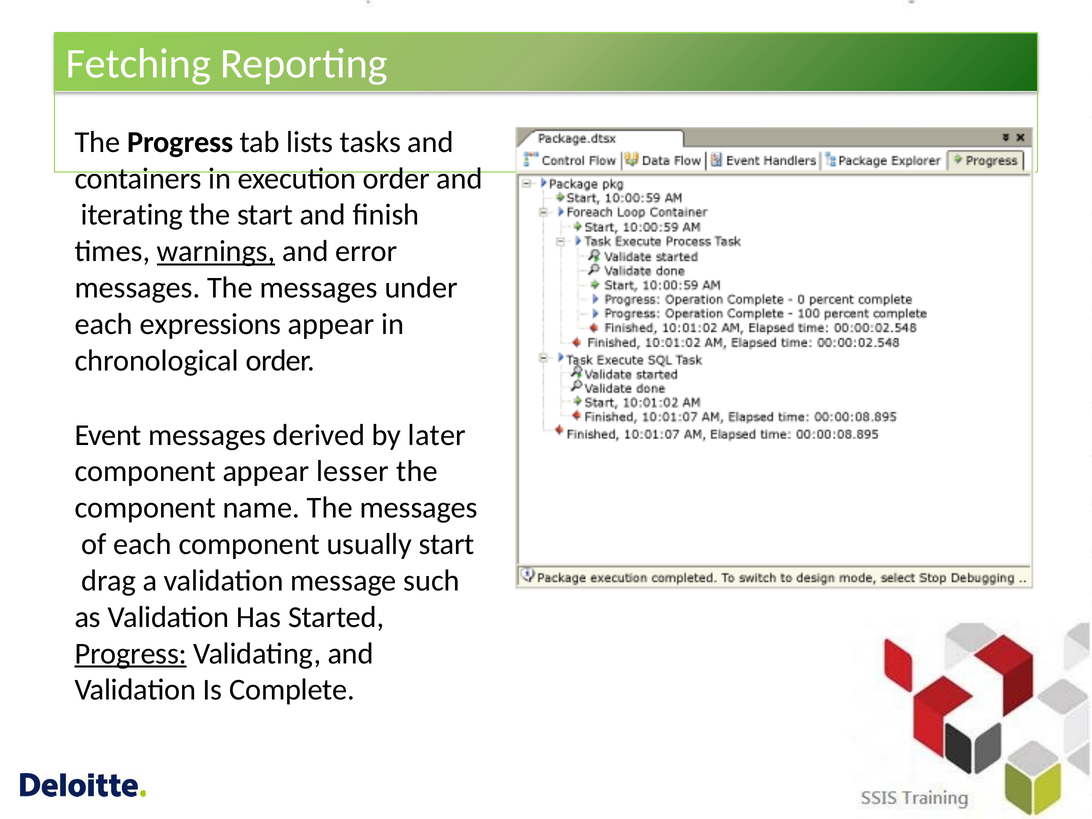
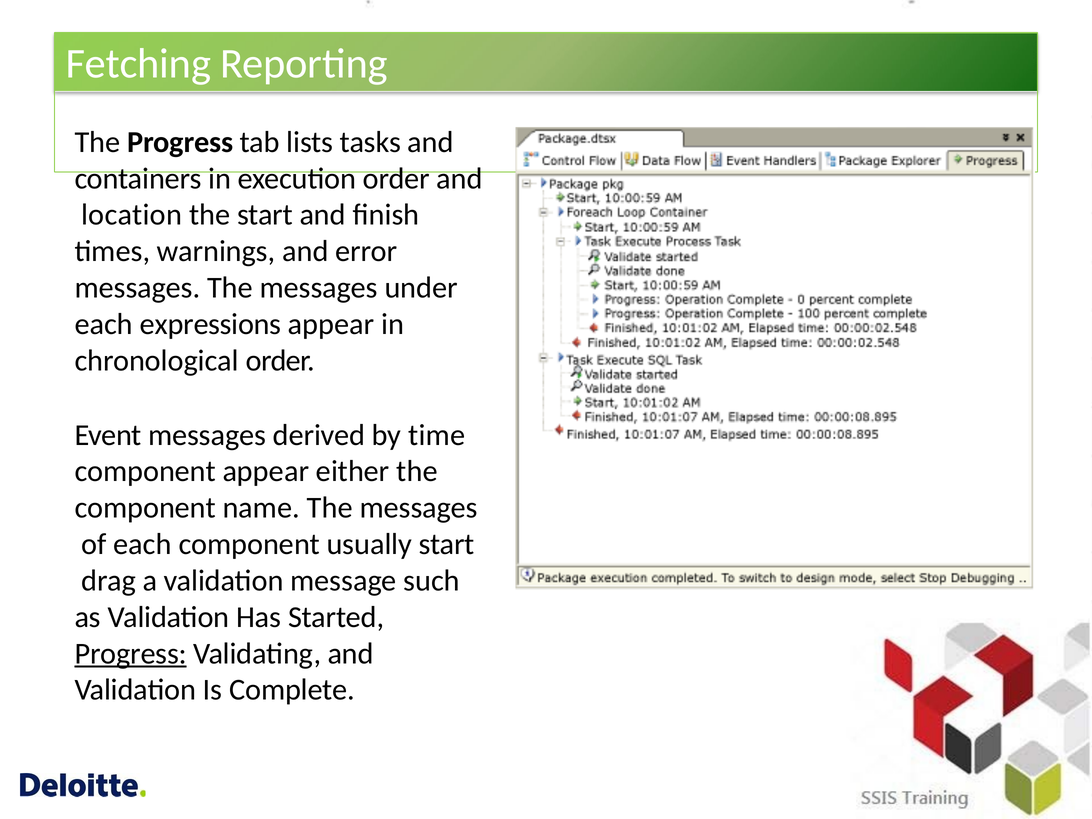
iterating: iterating -> location (132, 215)
warnings underline: present -> none (216, 251)
later: later -> time (437, 435)
lesser: lesser -> either (353, 471)
